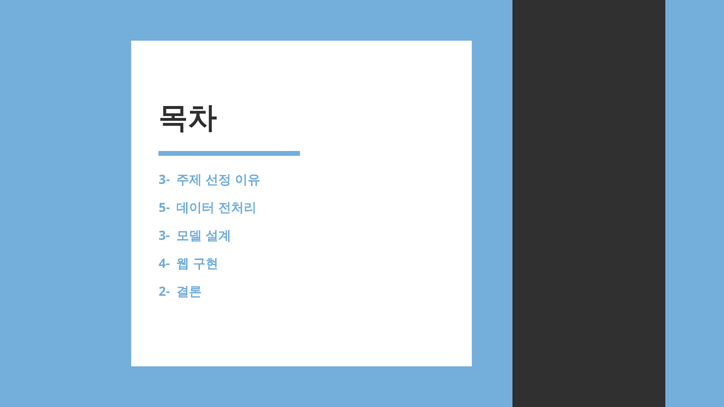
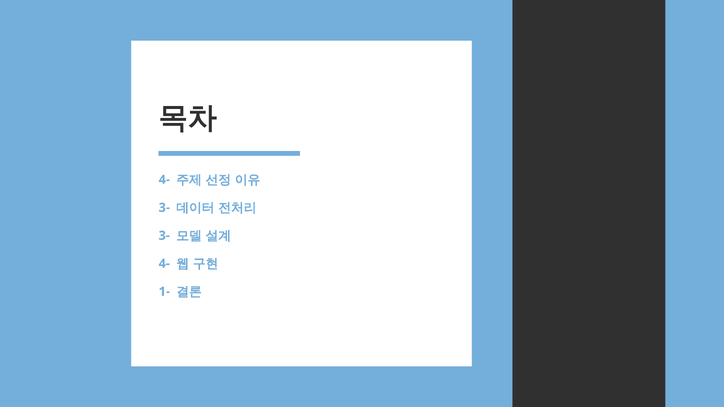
3-: 3- -> 4- (164, 180)
5-: 5- -> 3- (164, 208)
2-: 2- -> 1- (164, 292)
